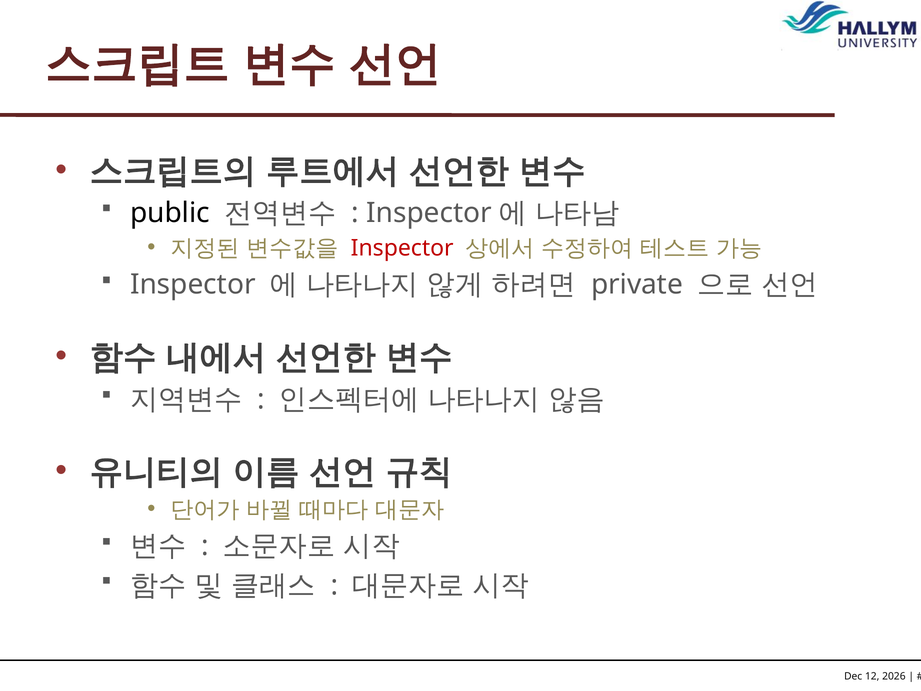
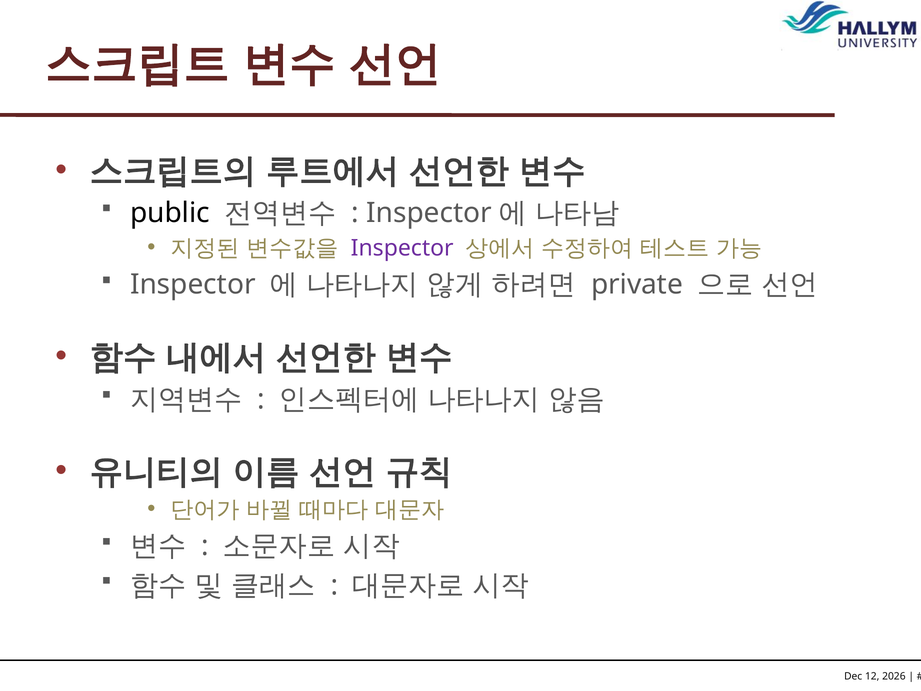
Inspector colour: red -> purple (402, 248)
